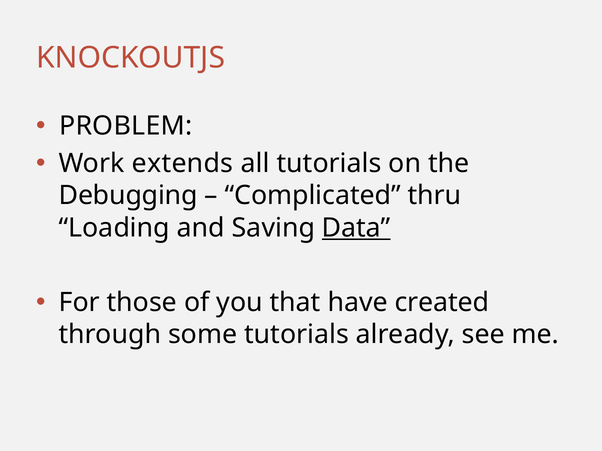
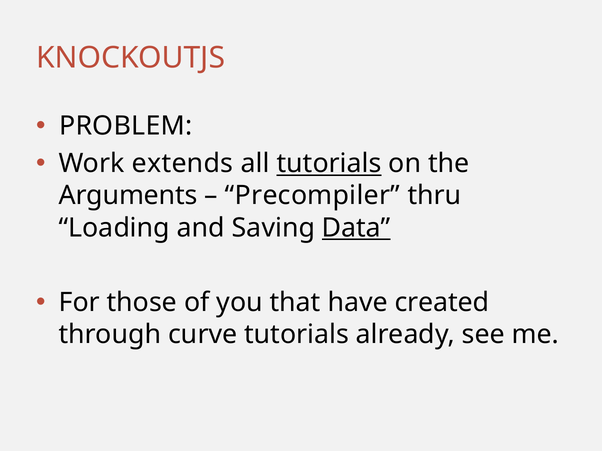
tutorials underline: none -> present (329, 164)
Debugging: Debugging -> Arguments (128, 196)
Complicated: Complicated -> Precompiler (312, 196)
some: some -> curve (203, 335)
